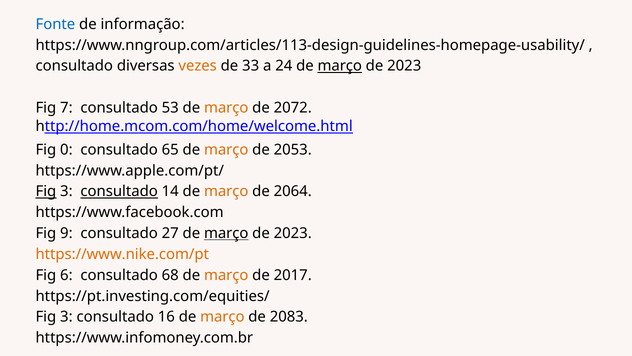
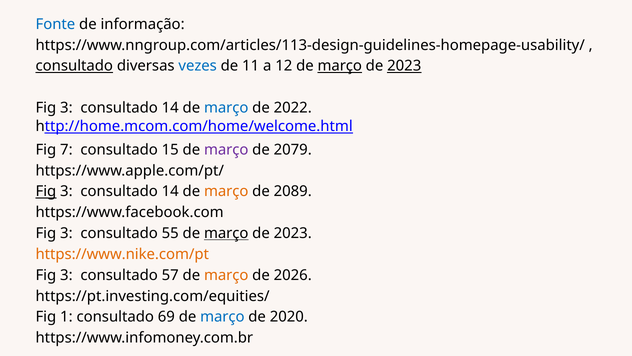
consultado underline: none -> present (74, 66)
vezes colour: orange -> blue (198, 66)
33: 33 -> 11 (251, 66)
24: 24 -> 12 (284, 66)
2023 underline: none -> present (404, 66)
7: 7 -> 3 (66, 108)
53: 53 -> 14 (170, 108)
março colour: orange -> blue (226, 108)
2072: 2072 -> 2022 (293, 108)
0: 0 -> 7 (66, 149)
65: 65 -> 15 (170, 149)
março colour: orange -> purple (226, 149)
2053: 2053 -> 2079 (293, 149)
consultado underline: present -> none (119, 191)
2064: 2064 -> 2089 (293, 191)
9: 9 -> 3 (66, 233)
27: 27 -> 55 (170, 233)
6: 6 -> 3 (66, 275)
68: 68 -> 57 (170, 275)
2017: 2017 -> 2026 (293, 275)
3: 3 -> 1 (66, 317)
16: 16 -> 69 (166, 317)
março colour: orange -> blue (222, 317)
2083: 2083 -> 2020 (289, 317)
